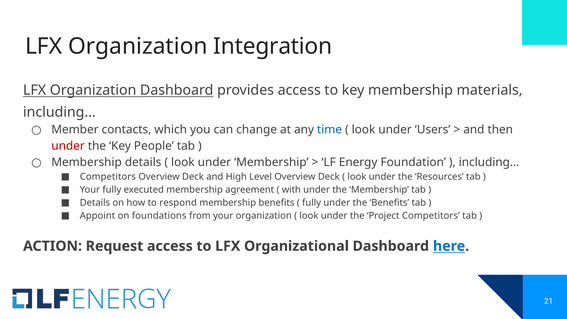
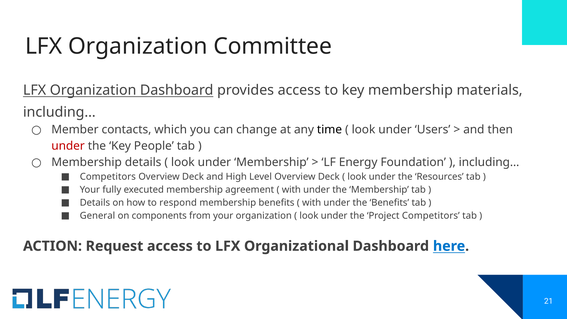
Integration: Integration -> Committee (273, 46)
time colour: blue -> black (330, 130)
fully: fully -> with (312, 203)
Appoint: Appoint -> General (97, 216)
foundations: foundations -> components (159, 216)
